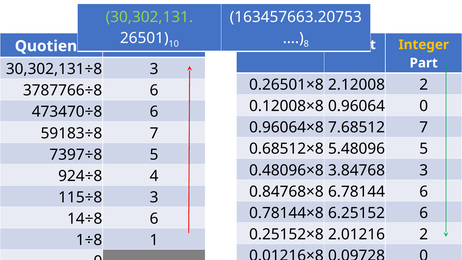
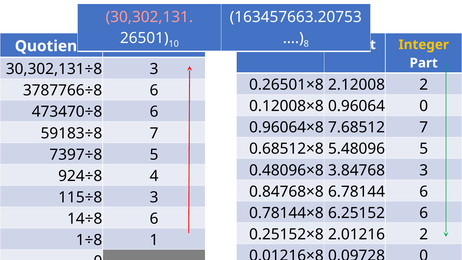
30,302,131 colour: light green -> pink (149, 17)
